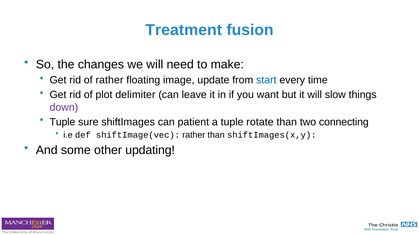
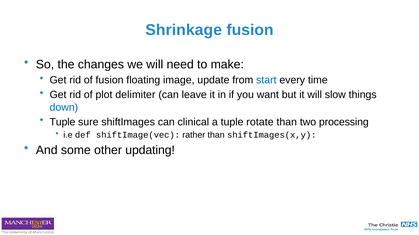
Treatment: Treatment -> Shrinkage (184, 30)
of rather: rather -> fusion (110, 80)
down colour: purple -> blue (64, 108)
patient: patient -> clinical (193, 122)
connecting: connecting -> processing (344, 122)
